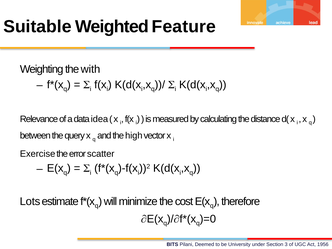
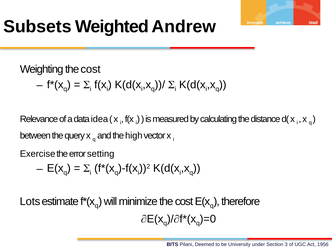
Suitable: Suitable -> Subsets (37, 27)
Feature: Feature -> Andrew (184, 27)
Weighting the with: with -> cost (91, 69)
scatter: scatter -> setting (101, 154)
